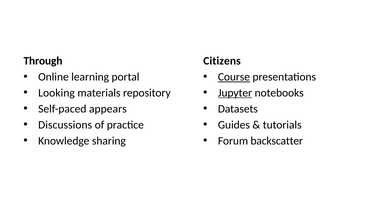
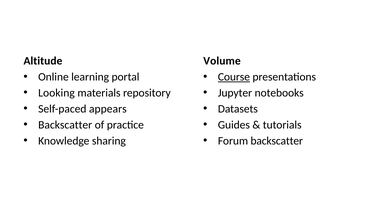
Through: Through -> Altitude (43, 61)
Citizens: Citizens -> Volume (222, 61)
Jupyter underline: present -> none (235, 93)
Discussions: Discussions -> Backscatter (65, 125)
